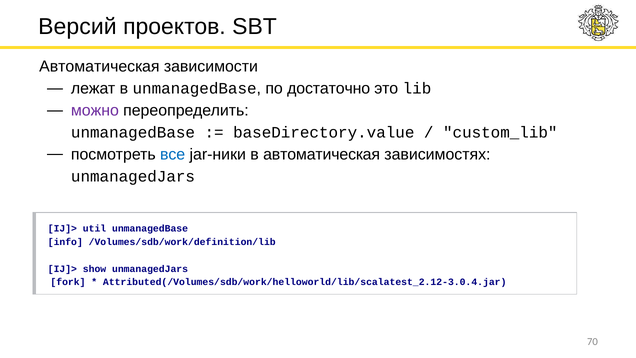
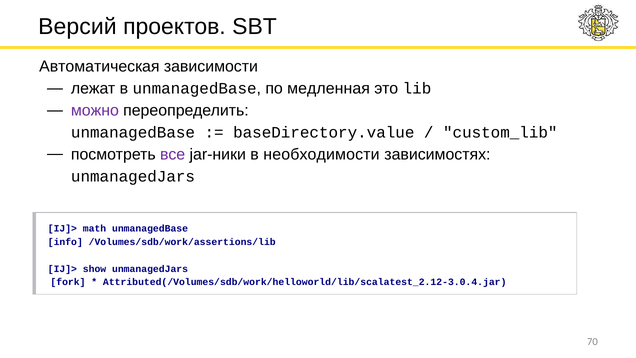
достаточно: достаточно -> медленная (329, 89)
все colour: blue -> purple (173, 154)
в автоматическая: автоматическая -> необходимости (321, 154)
util: util -> math (95, 228)
/Volumes/sdb/work/definition/lib: /Volumes/sdb/work/definition/lib -> /Volumes/sdb/work/assertions/lib (182, 242)
